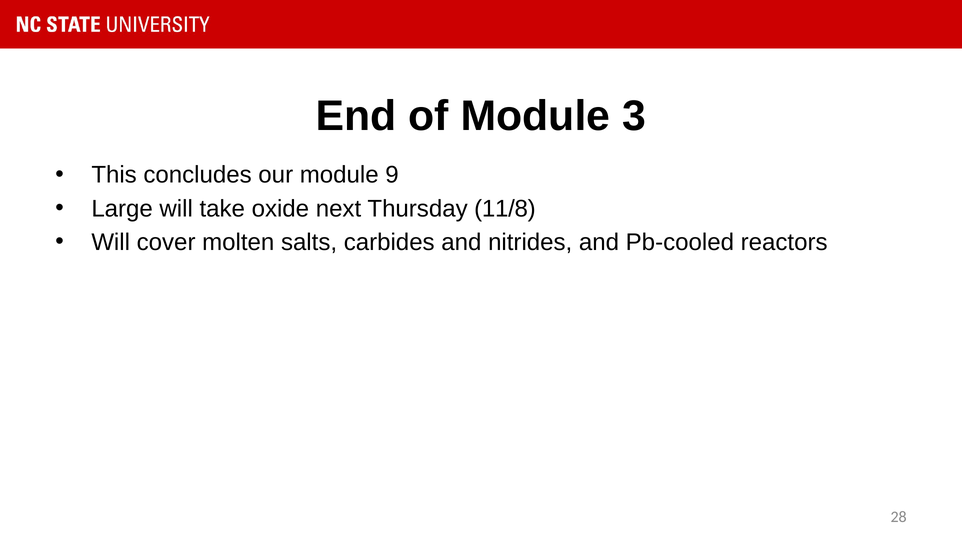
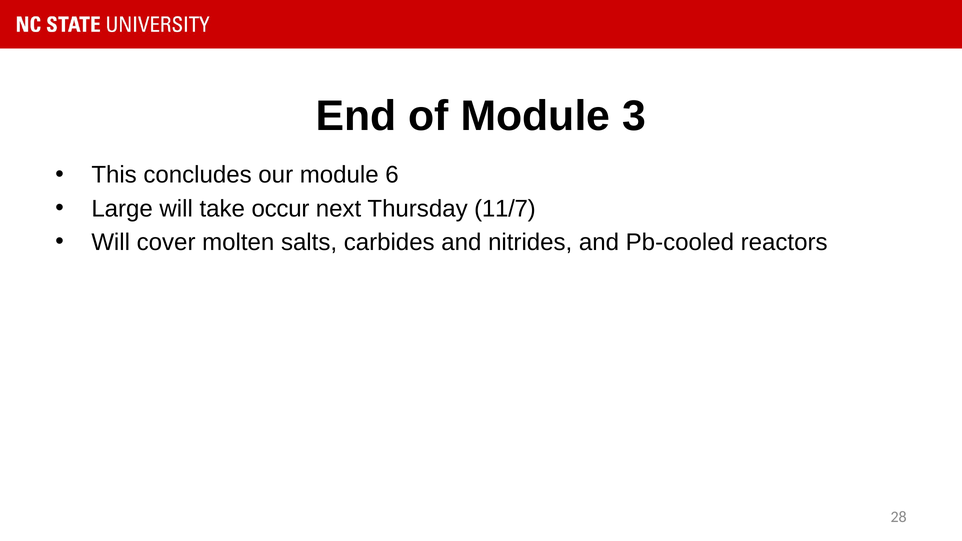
9: 9 -> 6 (392, 175)
oxide: oxide -> occur (280, 209)
11/8: 11/8 -> 11/7 (505, 209)
